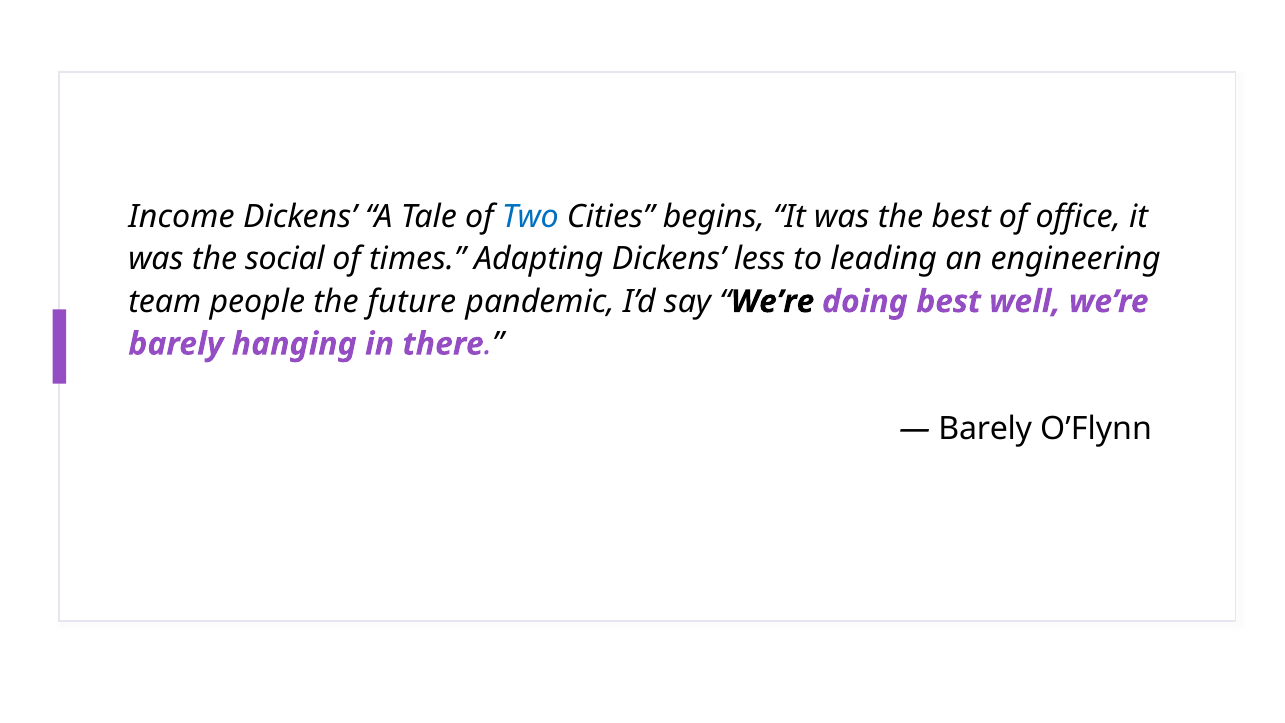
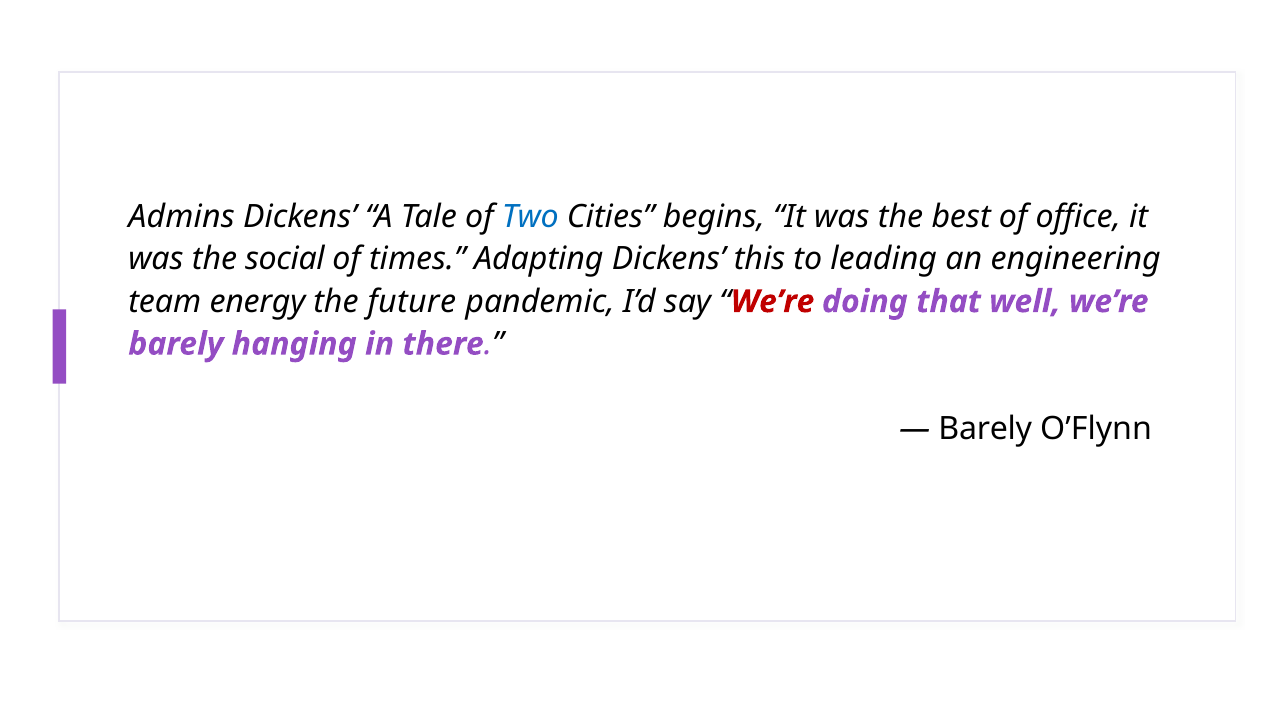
Income: Income -> Admins (181, 217)
less: less -> this (760, 259)
people: people -> energy (257, 302)
We’re colour: black -> red (773, 302)
doing best: best -> that (949, 302)
